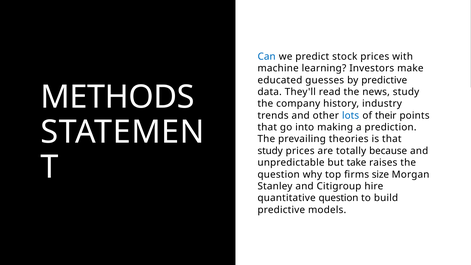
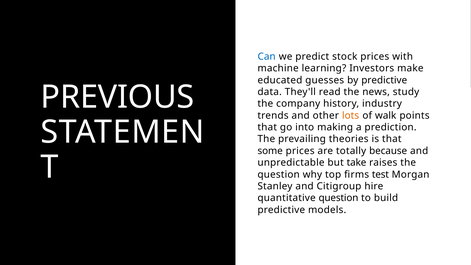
METHODS: METHODS -> PREVIOUS (118, 97)
lots colour: blue -> orange (351, 115)
their: their -> walk (386, 115)
study: study -> some (270, 151)
size: size -> test (380, 174)
